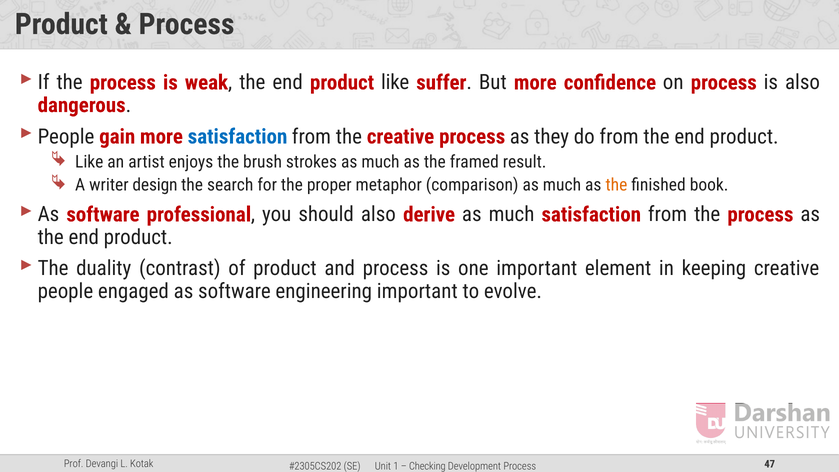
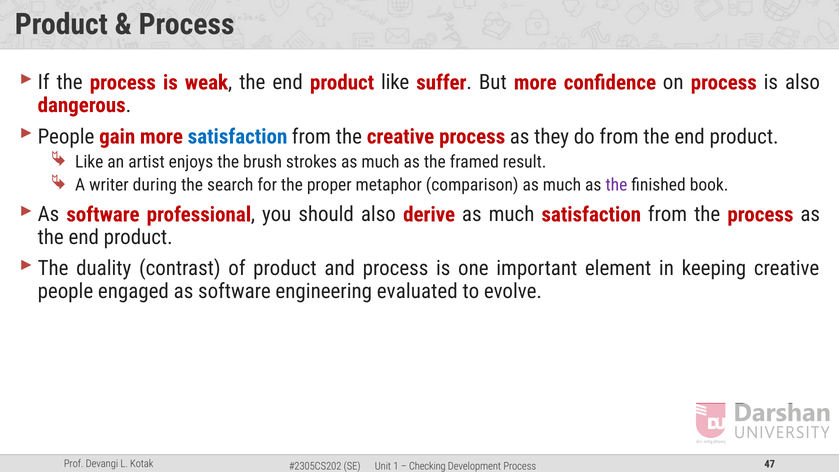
design: design -> during (155, 185)
the colour: orange -> purple (616, 185)
engineering important: important -> evaluated (417, 291)
